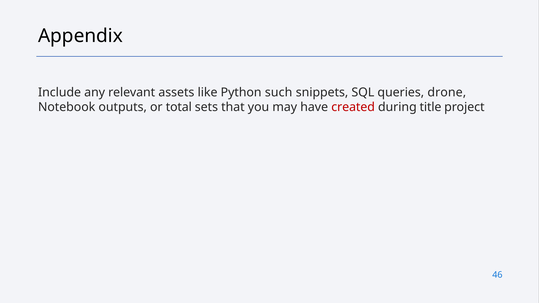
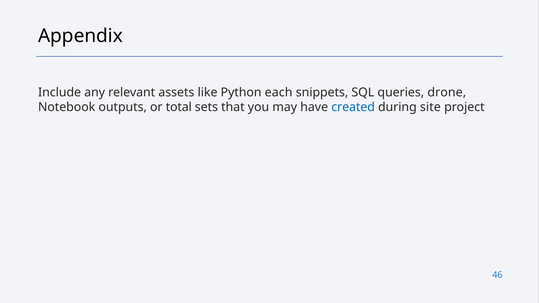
such: such -> each (279, 92)
created colour: red -> blue (353, 107)
title: title -> site (430, 107)
